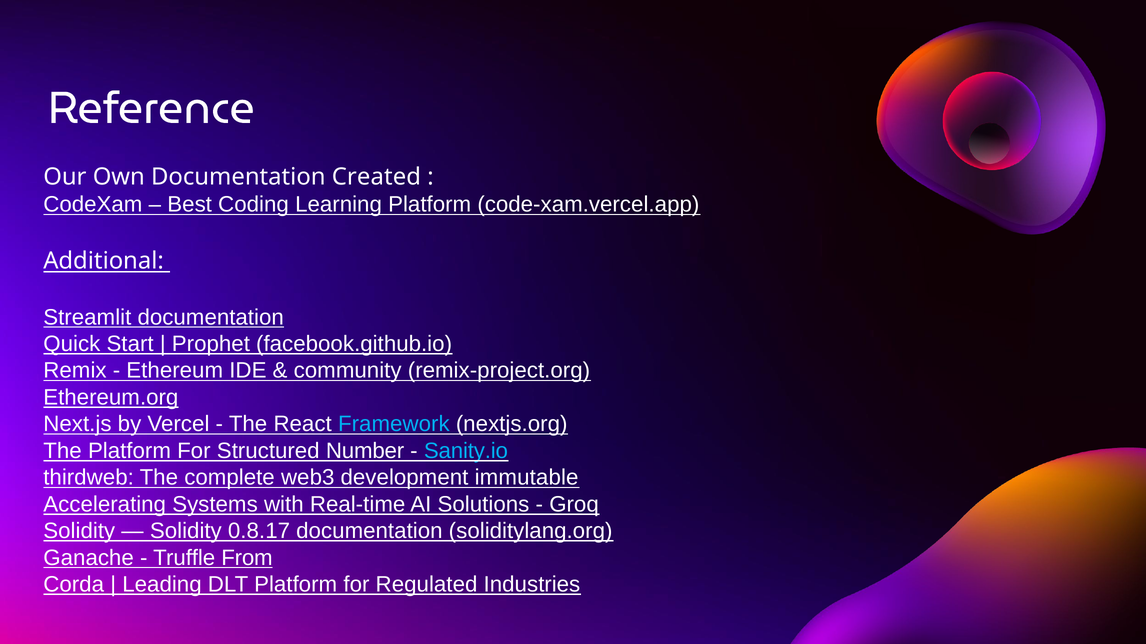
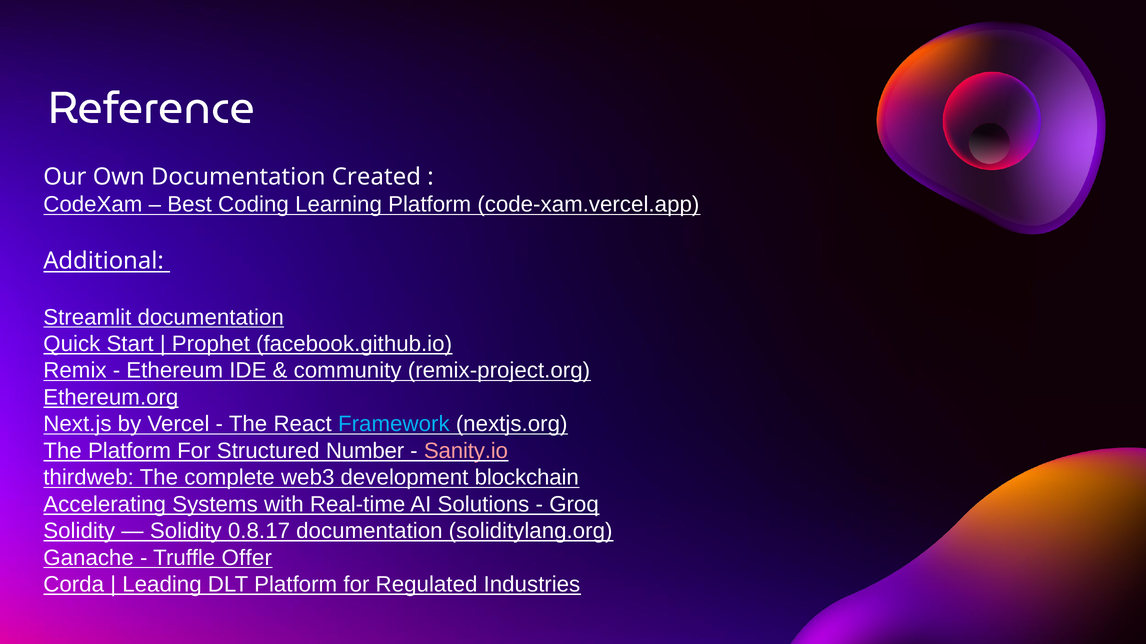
Sanity.io colour: light blue -> pink (466, 451)
immutable: immutable -> blockchain (527, 478)
From: From -> Offer (247, 558)
